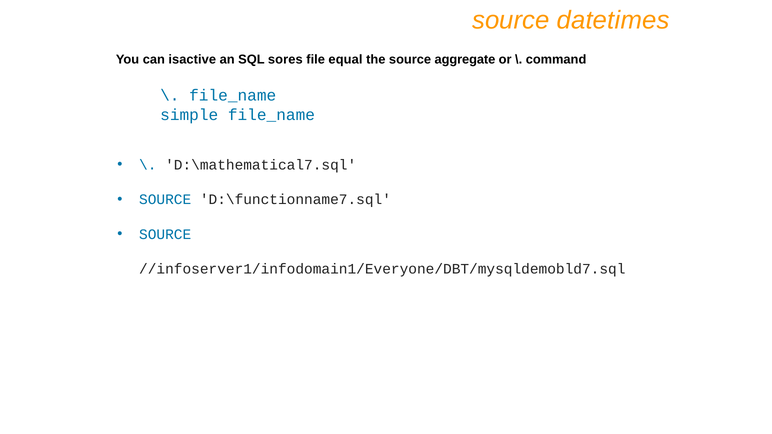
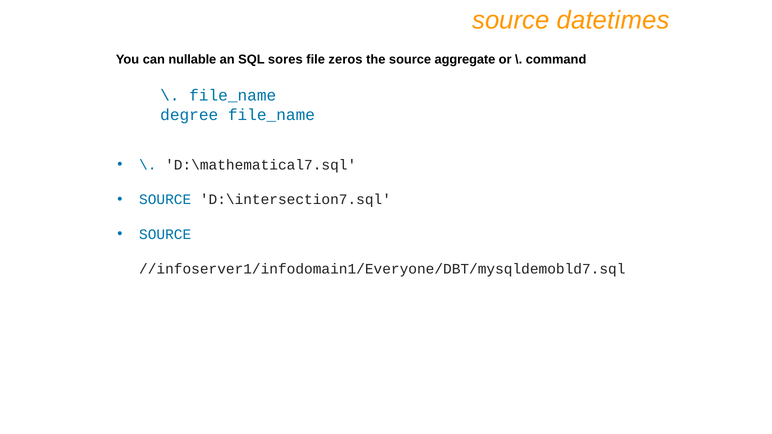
isactive: isactive -> nullable (192, 60)
equal: equal -> zeros (345, 60)
simple: simple -> degree (189, 115)
D:\functionname7.sql: D:\functionname7.sql -> D:\intersection7.sql (295, 200)
